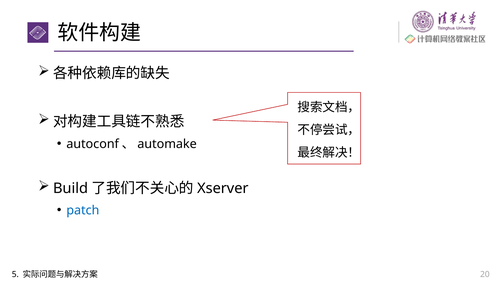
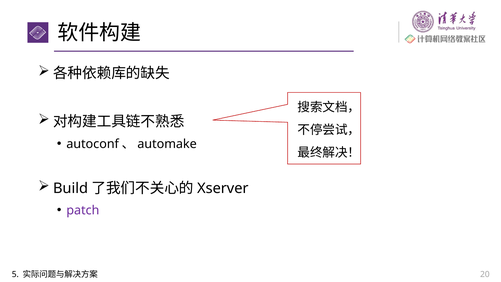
patch colour: blue -> purple (83, 210)
